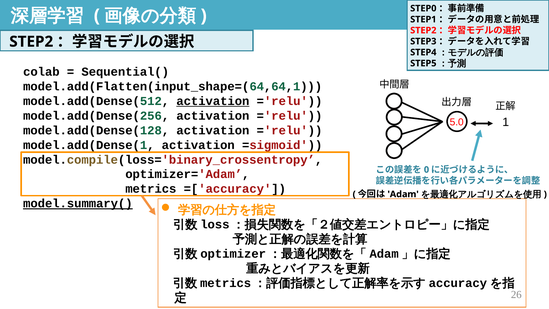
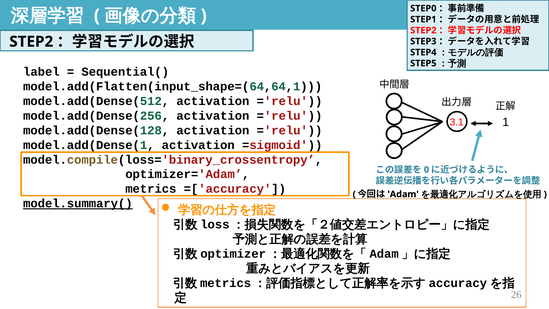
colab: colab -> label (41, 72)
activation underline: present -> none (213, 101)
5.0: 5.0 -> 3.1 (457, 122)
